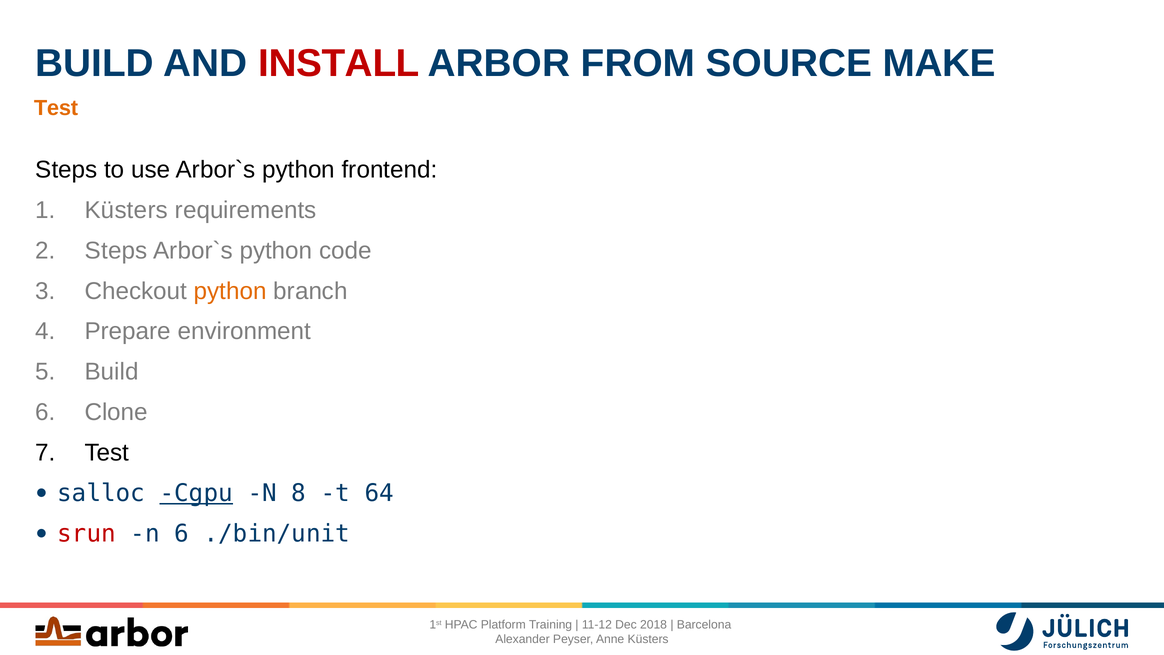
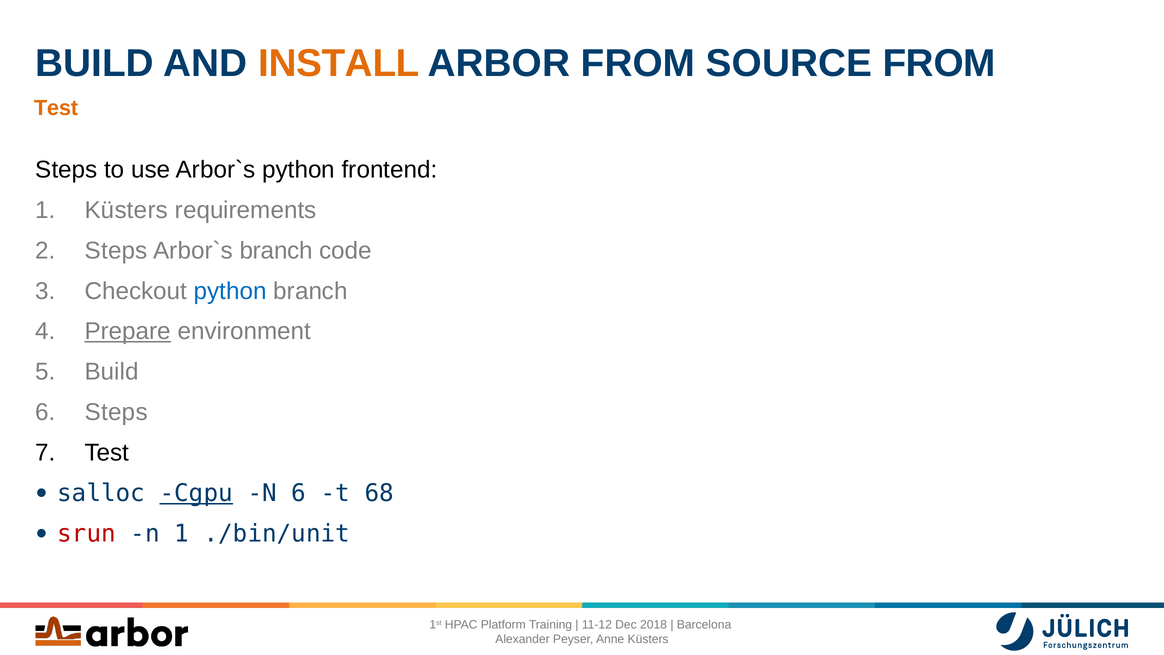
INSTALL colour: red -> orange (339, 63)
SOURCE MAKE: MAKE -> FROM (939, 63)
python: python -> branch (276, 250)
python colour: orange -> blue (230, 291)
Prepare underline: none -> present (128, 331)
Clone: Clone -> Steps (116, 412)
N 8: 8 -> 6 (299, 493)
64: 64 -> 68 (379, 493)
n 6: 6 -> 1 (182, 534)
